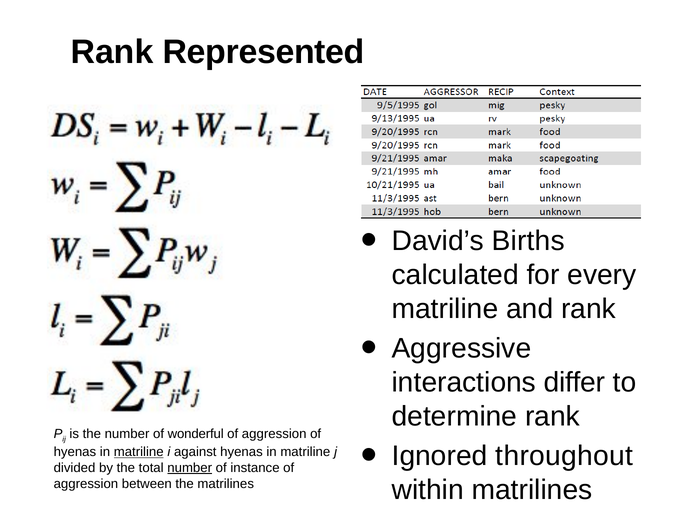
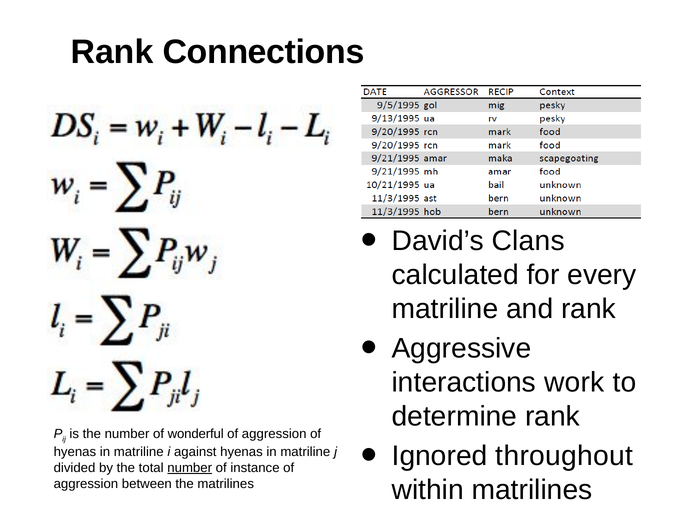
Represented: Represented -> Connections (264, 52)
Births: Births -> Clans (528, 241)
differ: differ -> work (574, 382)
matriline underline: present -> none (139, 452)
